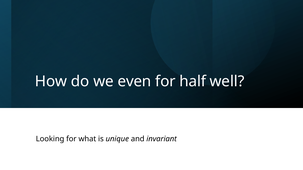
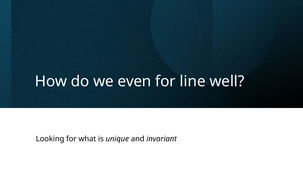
half: half -> line (193, 82)
